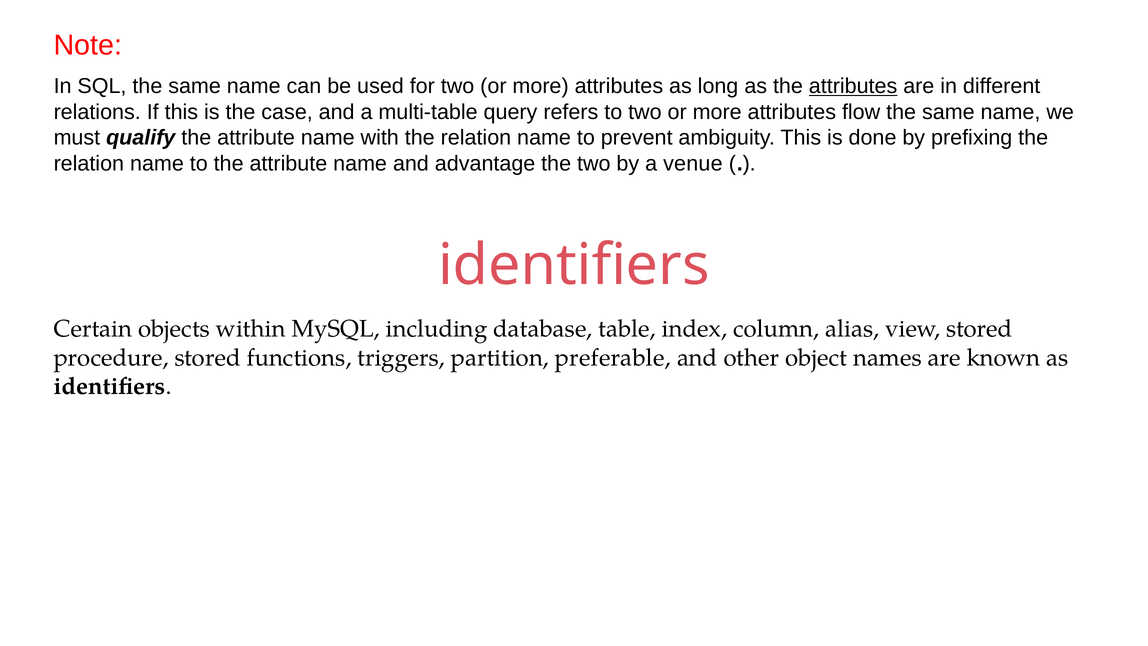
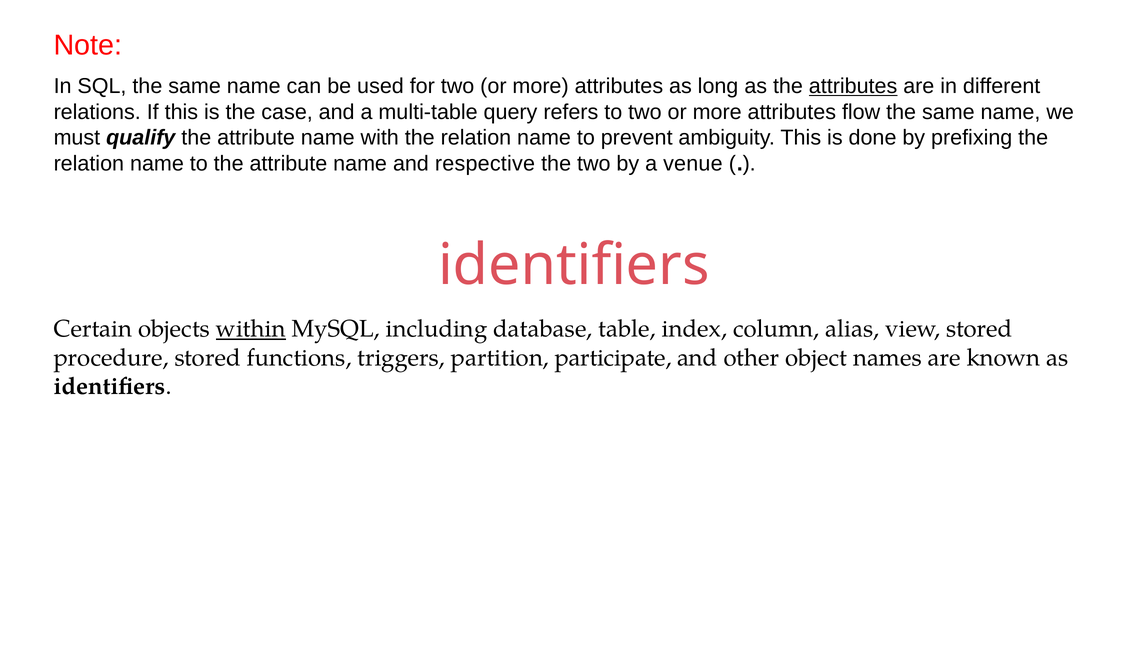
advantage: advantage -> respective (485, 164)
within underline: none -> present (251, 329)
preferable: preferable -> participate (613, 358)
